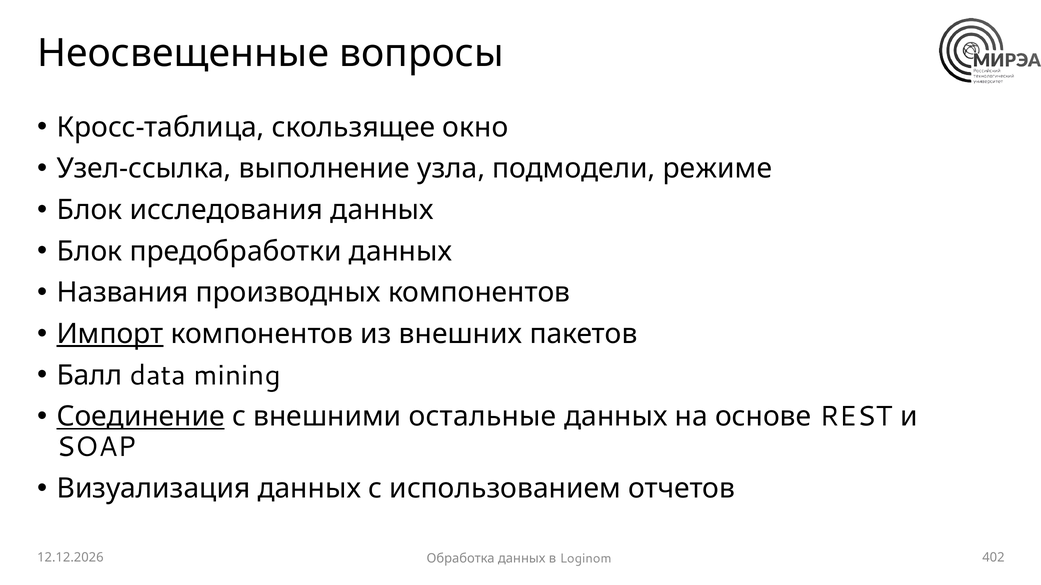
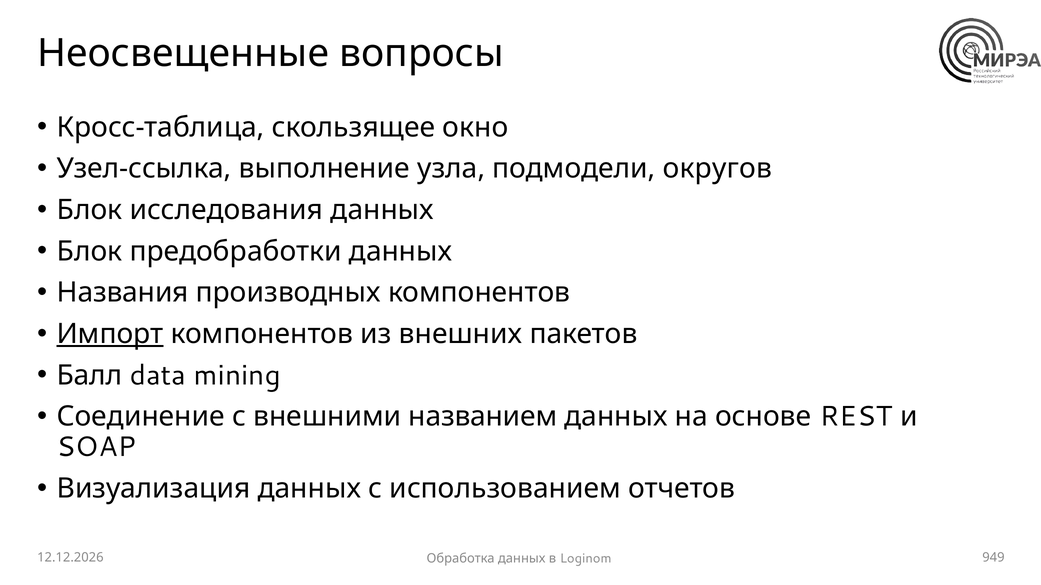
режиме: режиме -> округов (717, 169)
Соединение underline: present -> none (141, 417)
остальные: остальные -> названием (483, 417)
402: 402 -> 949 (993, 558)
